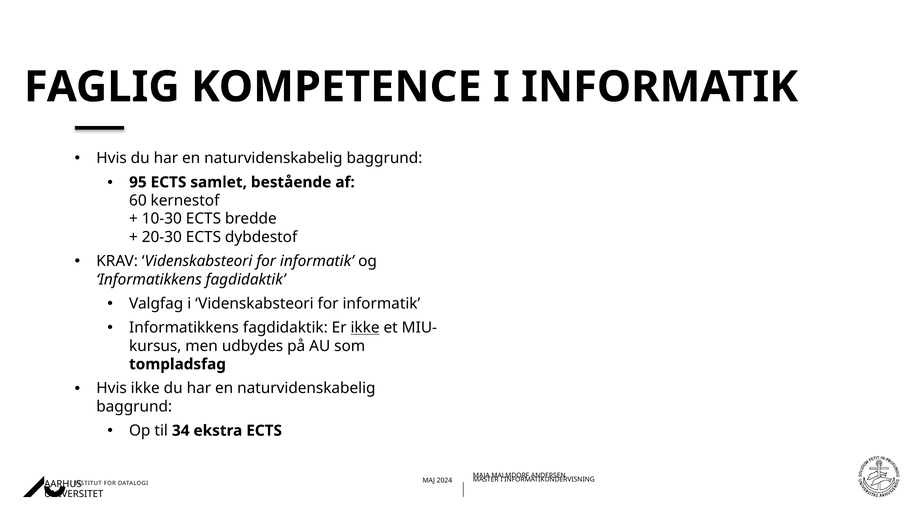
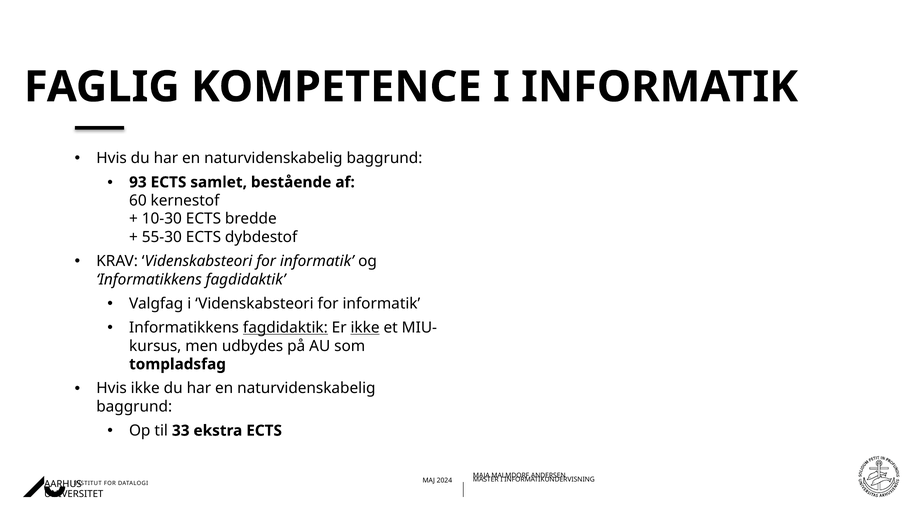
95: 95 -> 93 (138, 182)
20-30: 20-30 -> 55-30 (162, 237)
fagdidaktik underline: none -> present (285, 328)
34: 34 -> 33 (181, 431)
